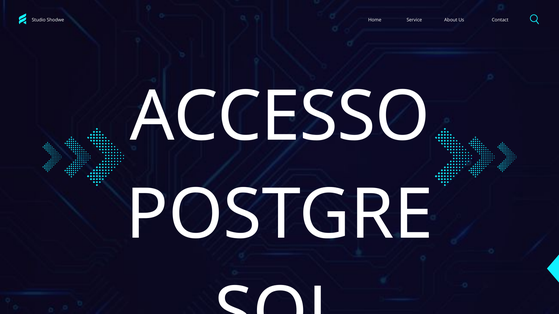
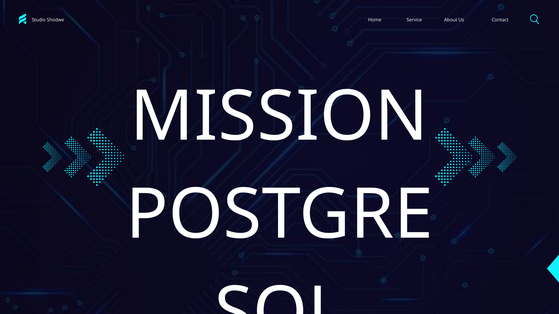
ACCESSO: ACCESSO -> MISSION (279, 117)
